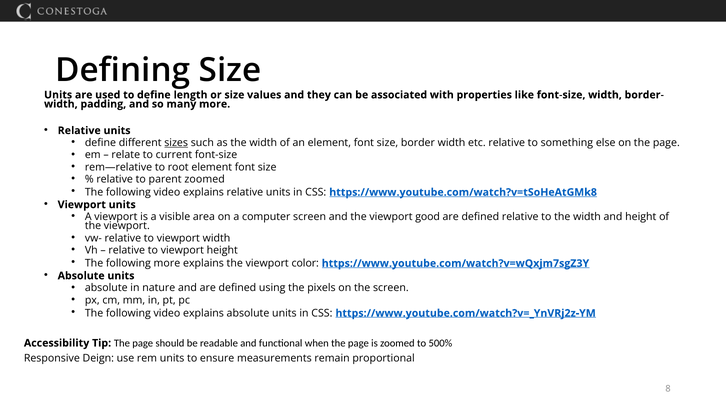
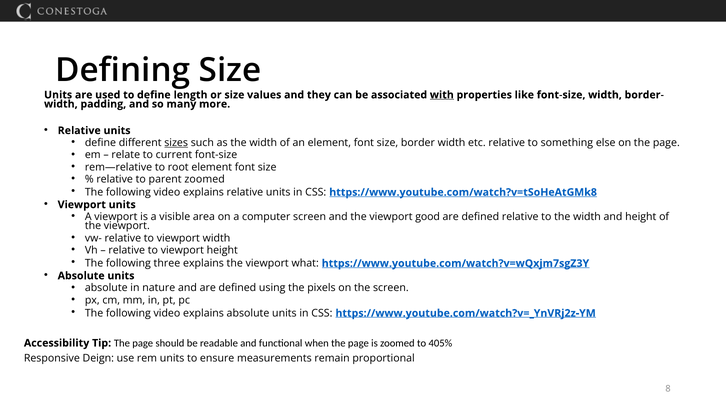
with underline: none -> present (442, 95)
following more: more -> three (167, 264)
color: color -> what (305, 264)
500%: 500% -> 405% (440, 343)
